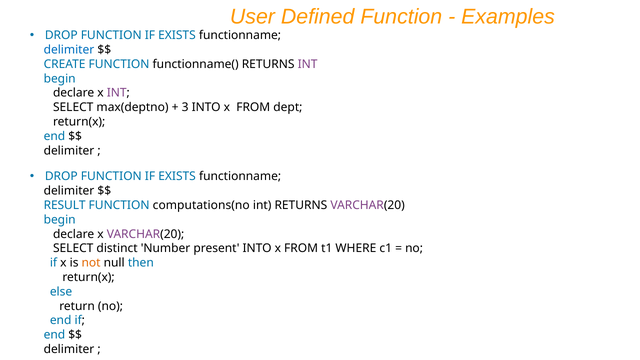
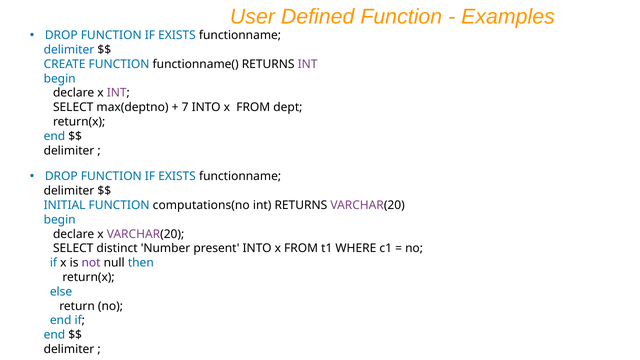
3: 3 -> 7 (185, 107)
RESULT: RESULT -> INITIAL (65, 205)
not colour: orange -> purple (91, 263)
